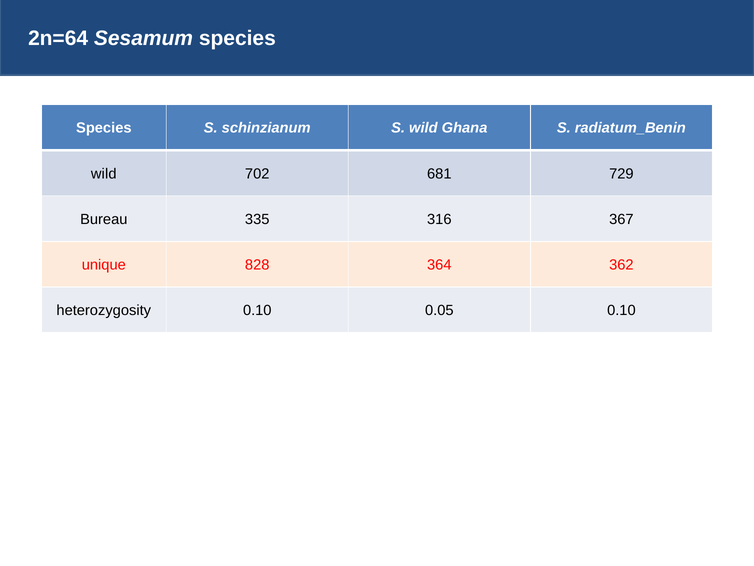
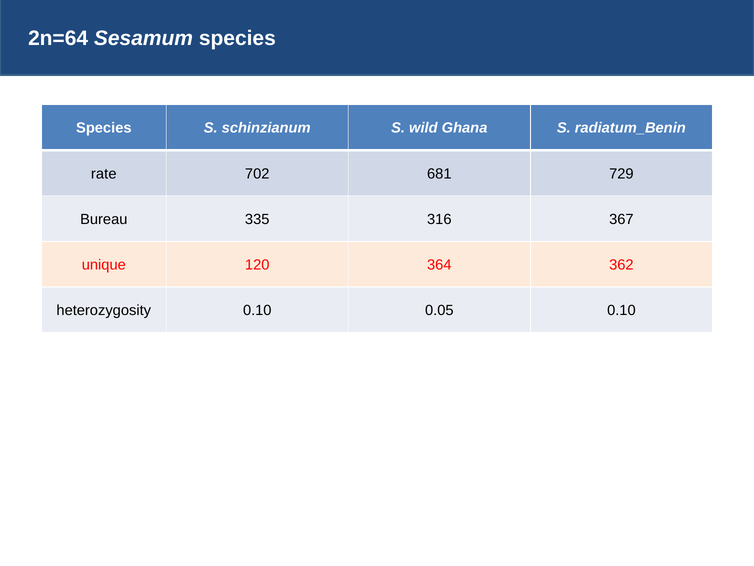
wild: wild -> rate (104, 174)
828: 828 -> 120 (257, 265)
